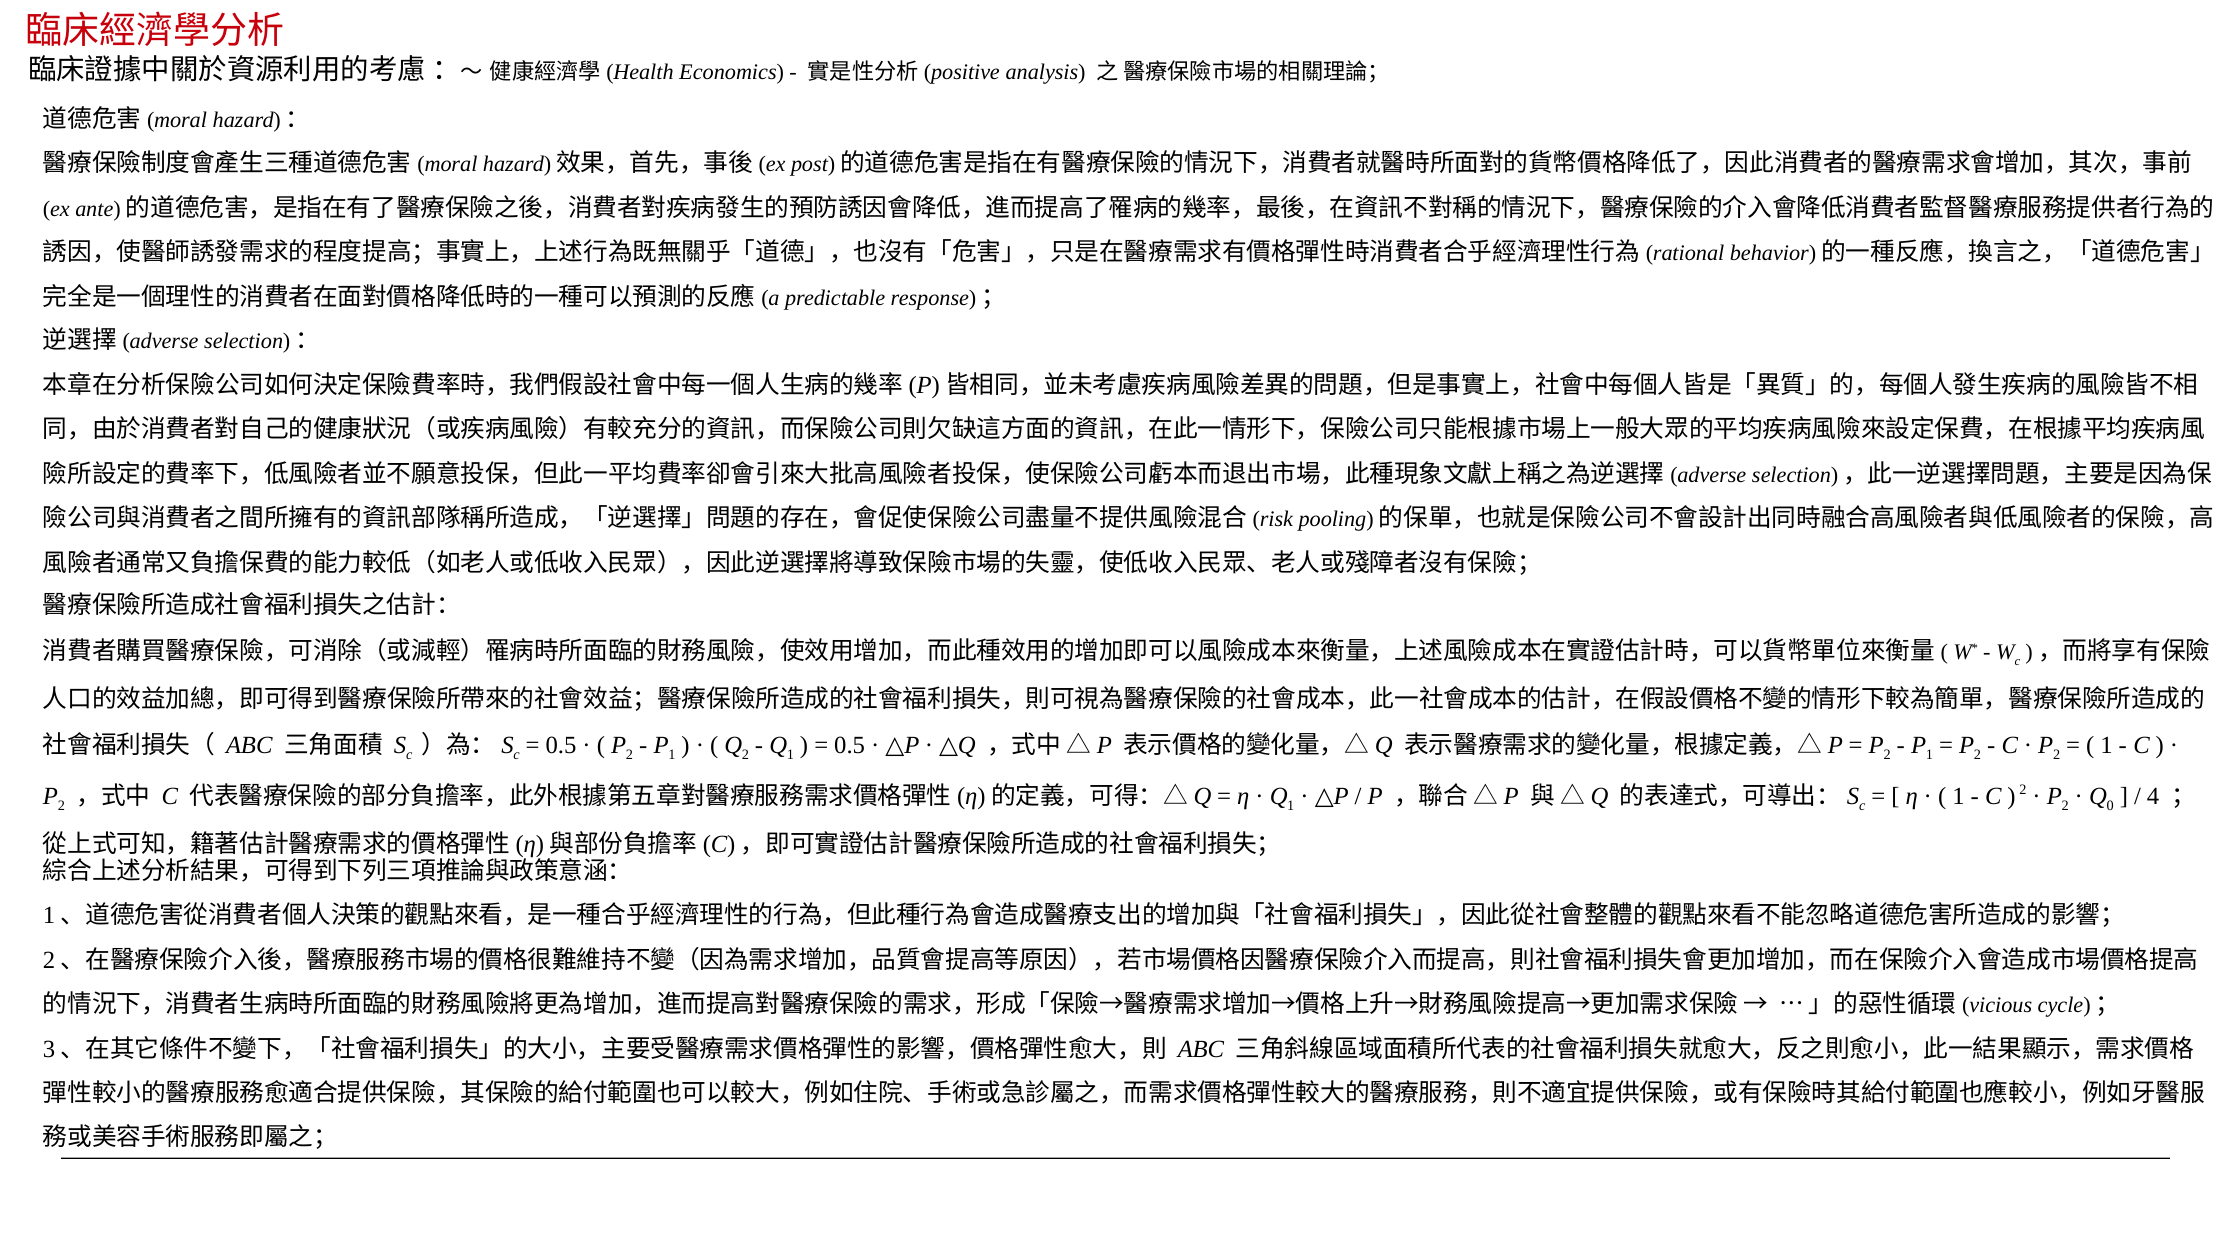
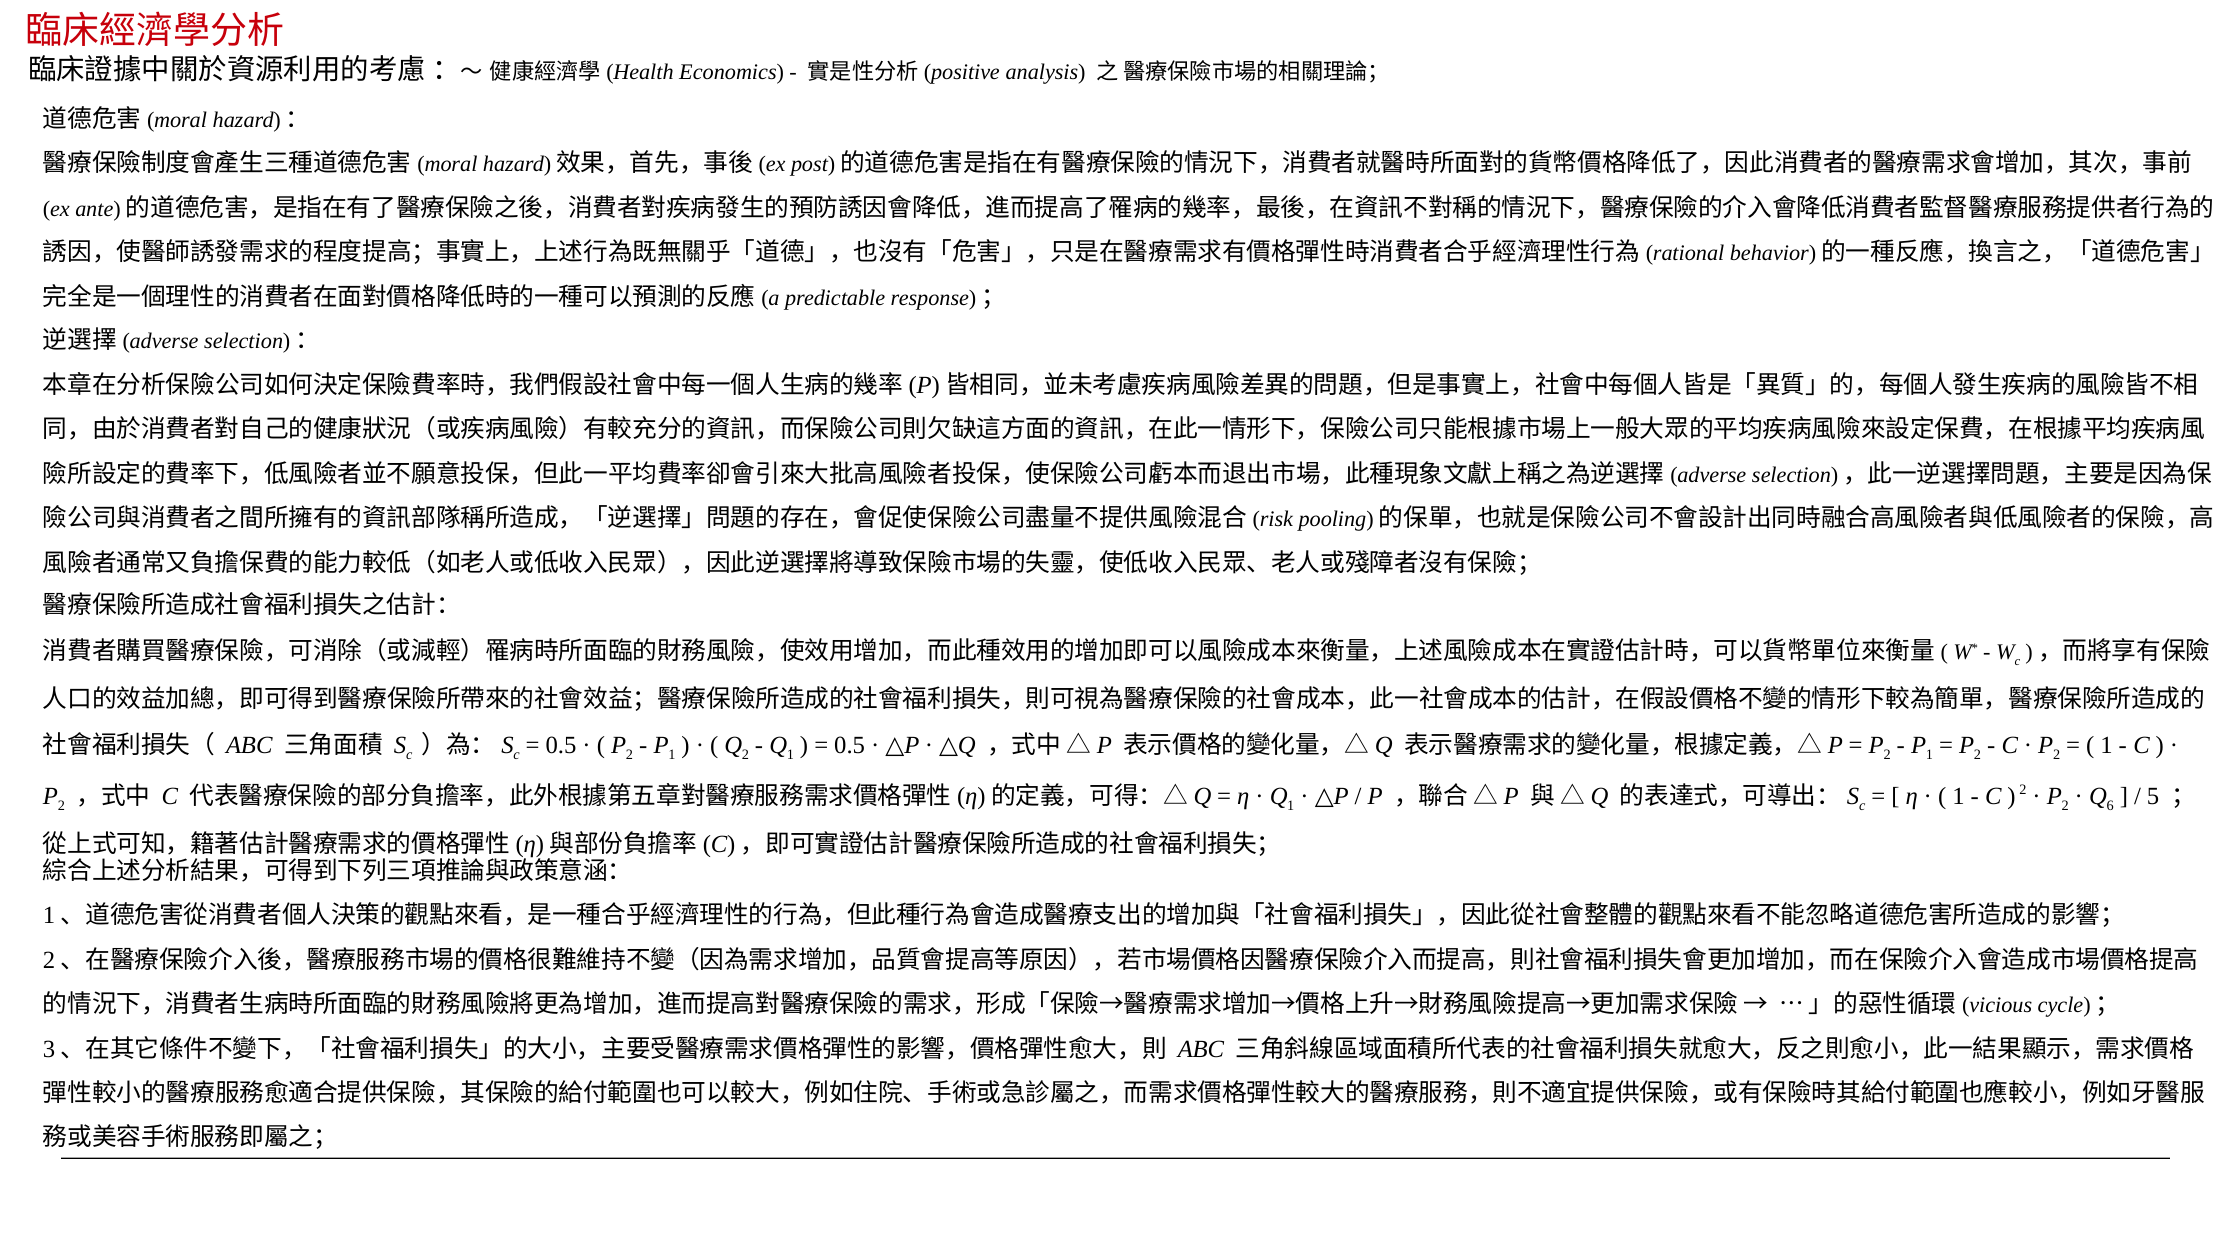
0: 0 -> 6 (2110, 805)
4: 4 -> 5 (2153, 796)
